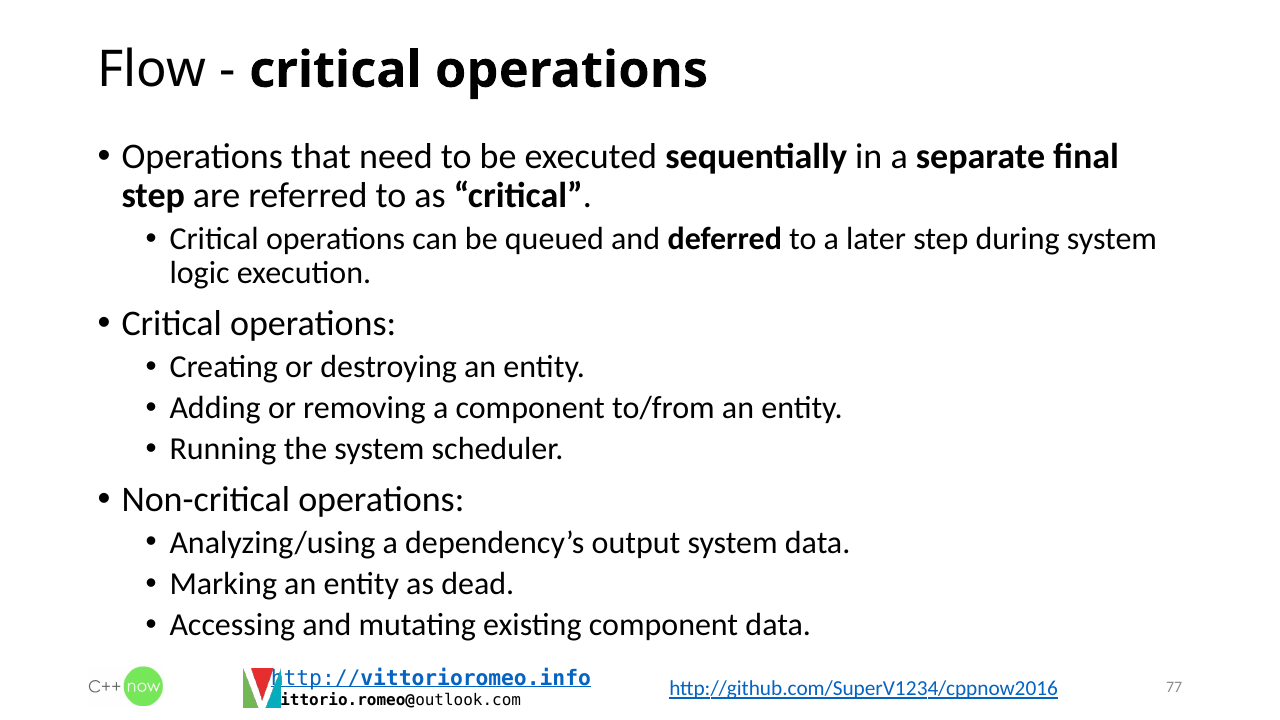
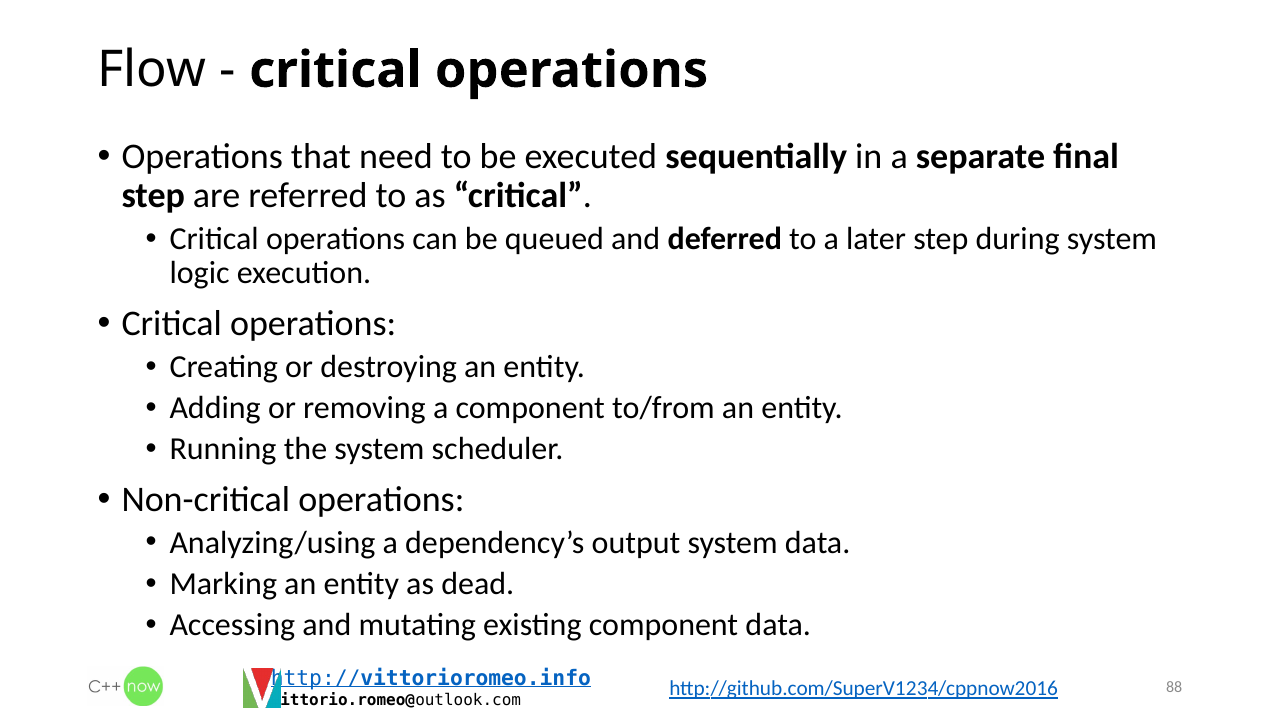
77: 77 -> 88 (1174, 687)
